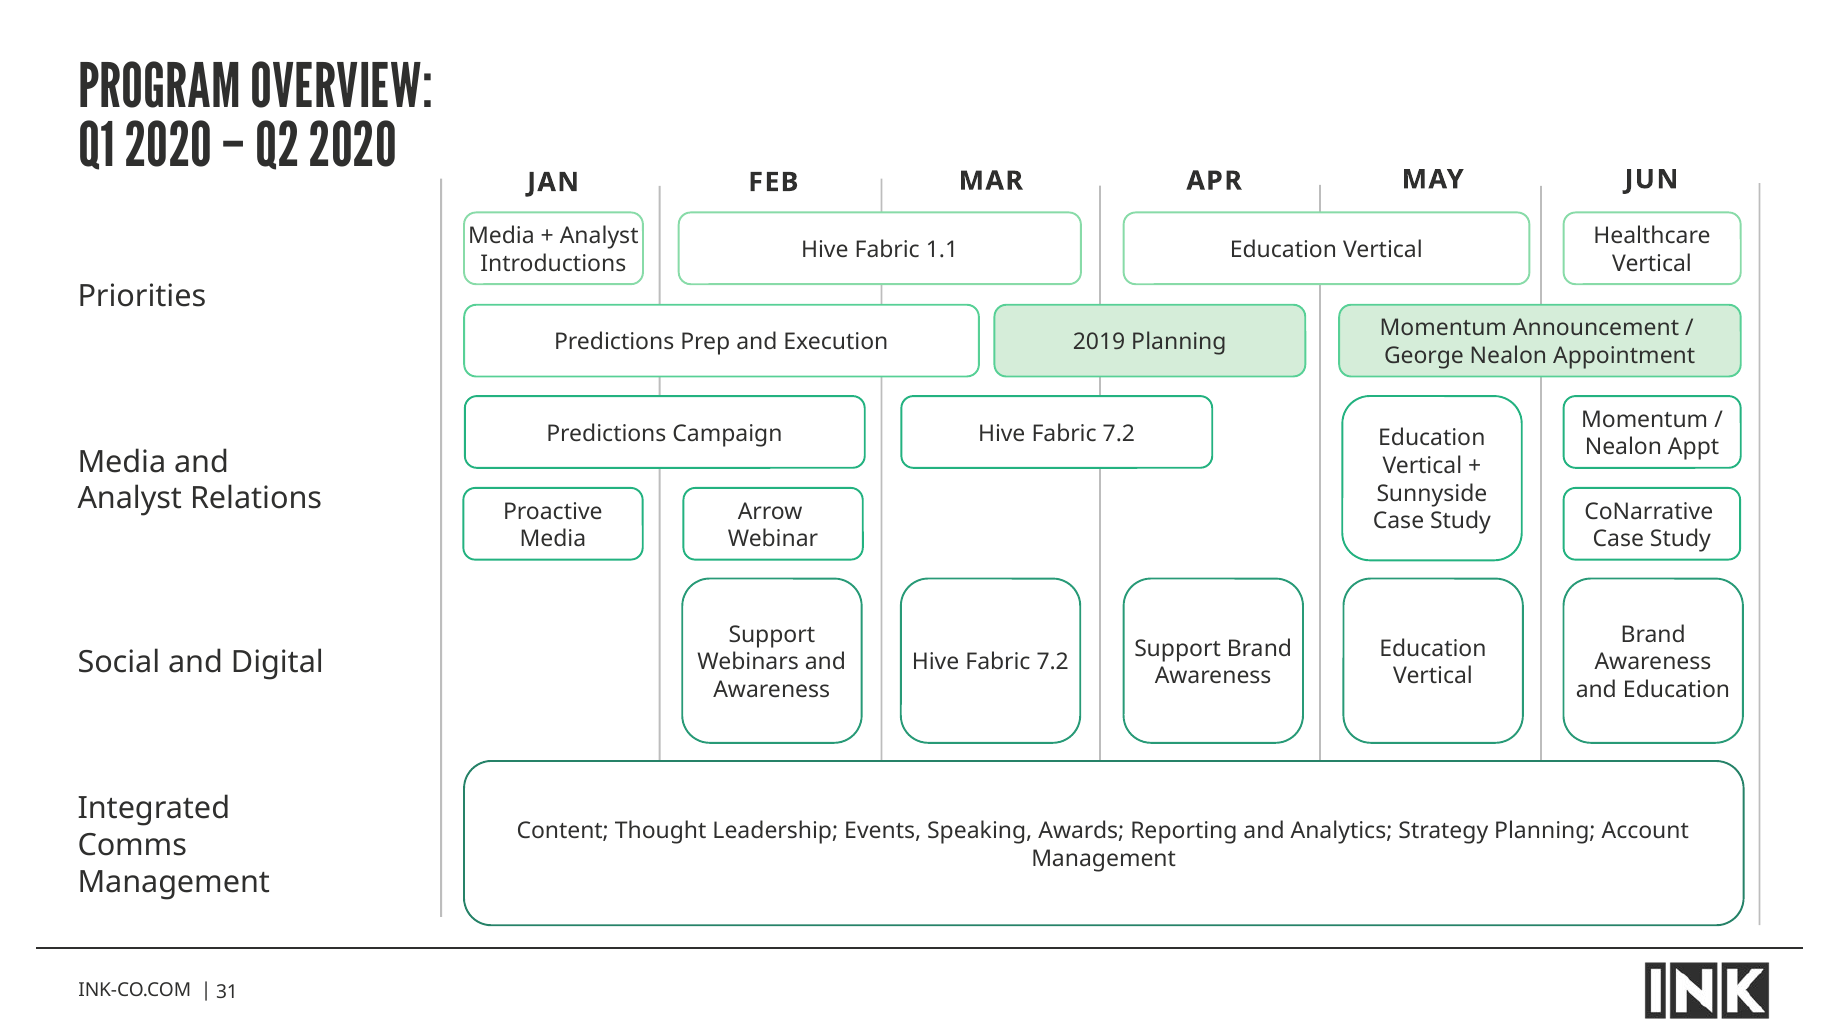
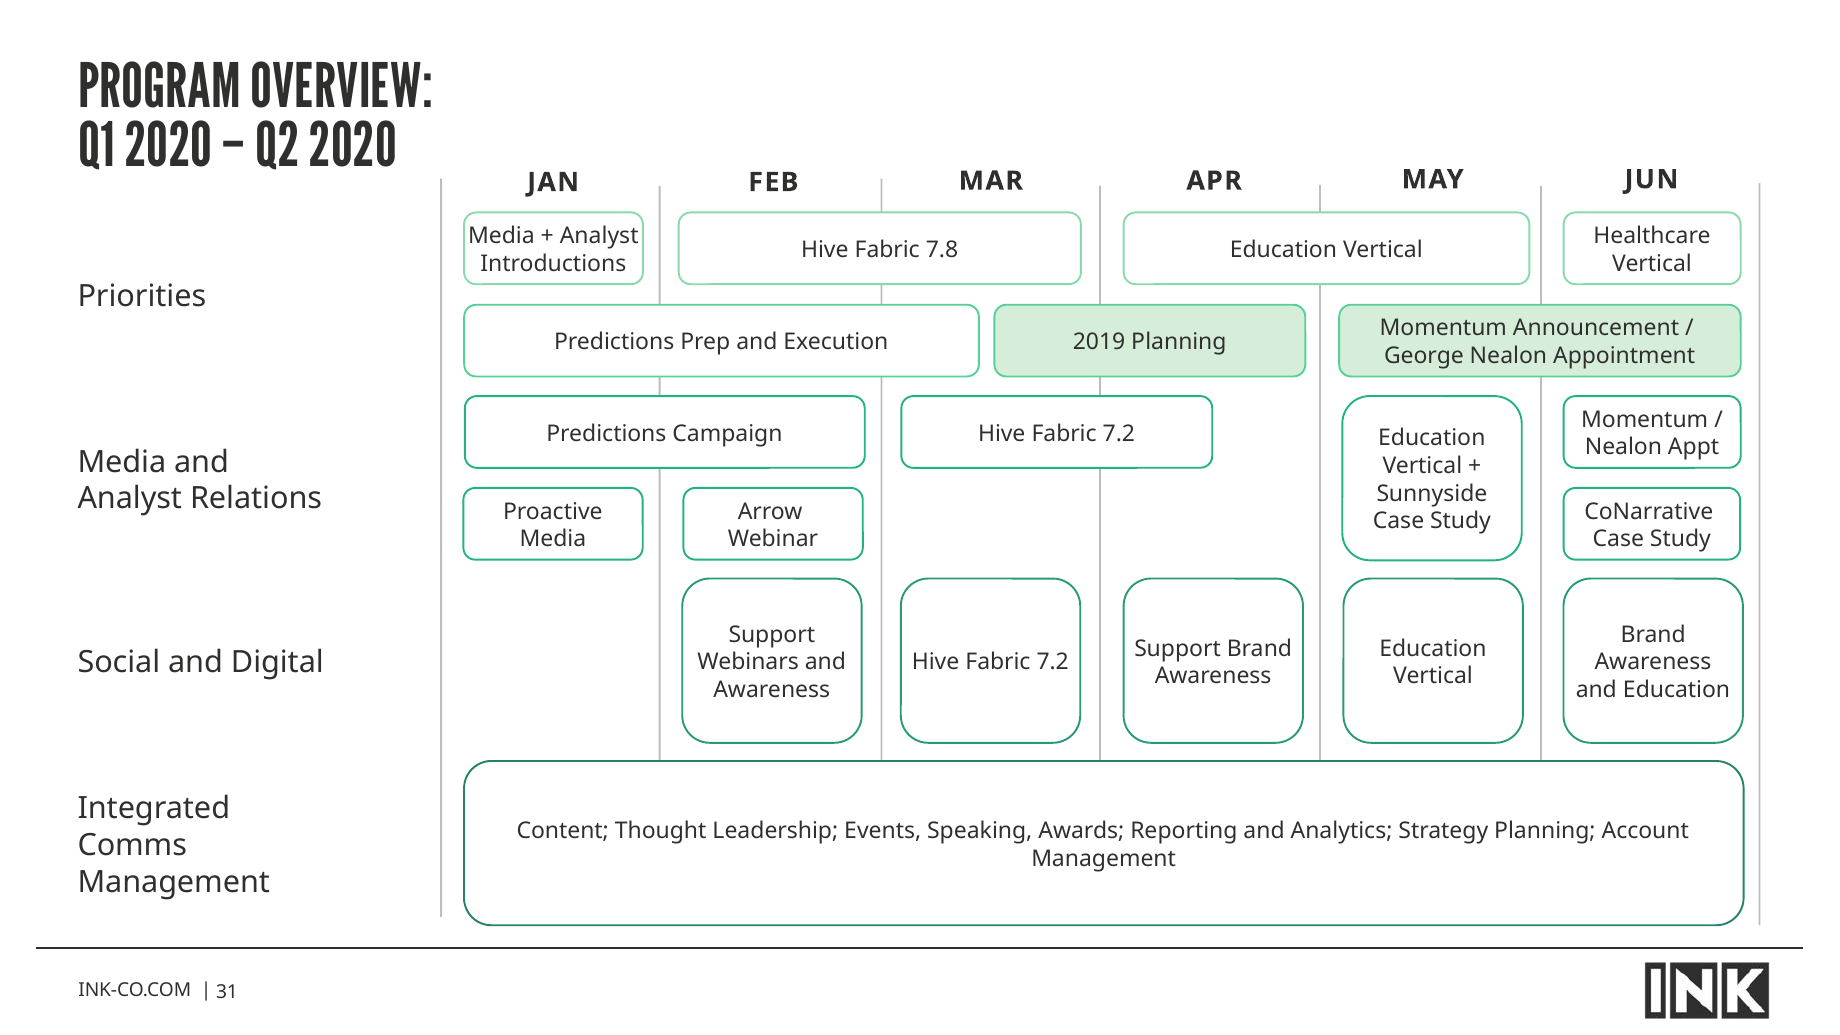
1.1: 1.1 -> 7.8 (942, 250)
